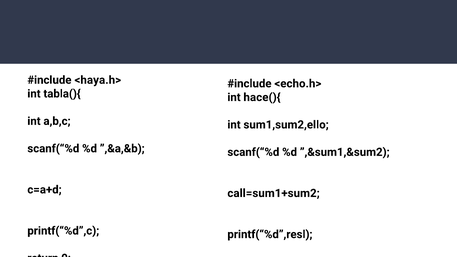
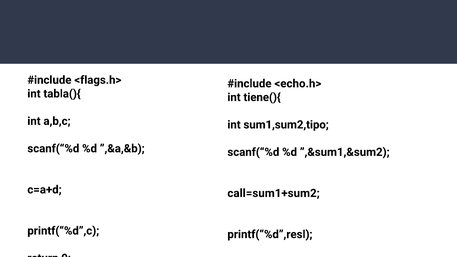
<haya.h>: <haya.h> -> <flags.h> (98, 80)
hace(){: hace(){ -> tiene(){ (262, 97)
sum1,sum2,ello: sum1,sum2,ello -> sum1,sum2,tipo (286, 125)
